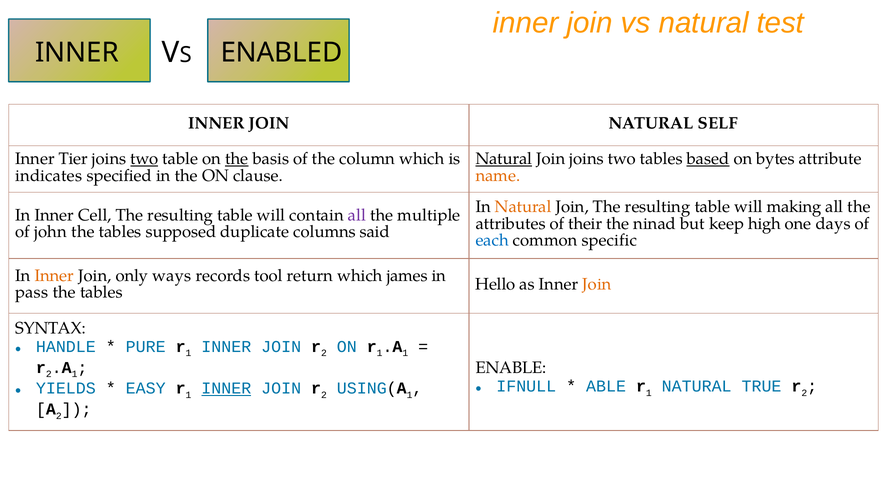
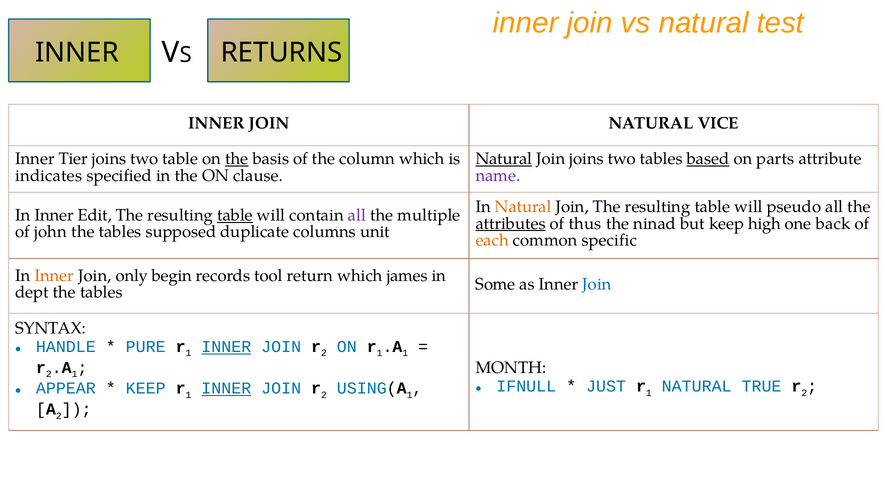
ENABLED: ENABLED -> RETURNS (281, 53)
SELF: SELF -> VICE (718, 123)
two underline: present -> none (144, 159)
bytes: bytes -> parts (775, 159)
name colour: orange -> purple (498, 175)
making: making -> pseudo (794, 207)
Cell: Cell -> Edit (95, 215)
table underline: none -> present (235, 215)
attributes underline: none -> present (511, 224)
their: their -> thus (585, 224)
days: days -> back (833, 224)
said: said -> unit (375, 232)
each colour: blue -> orange (492, 240)
ways: ways -> begin (172, 276)
Hello: Hello -> Some (495, 284)
Join colour: orange -> blue (597, 284)
pass: pass -> dept (32, 292)
INNER underline: none -> present (226, 347)
ENABLE: ENABLE -> MONTH (511, 368)
ABLE: ABLE -> JUST (606, 386)
YIELDS: YIELDS -> APPEAR (66, 388)
EASY: EASY -> KEEP (146, 388)
